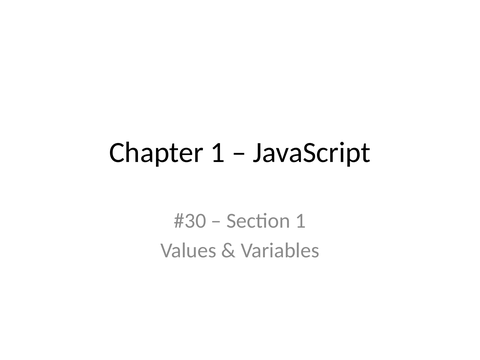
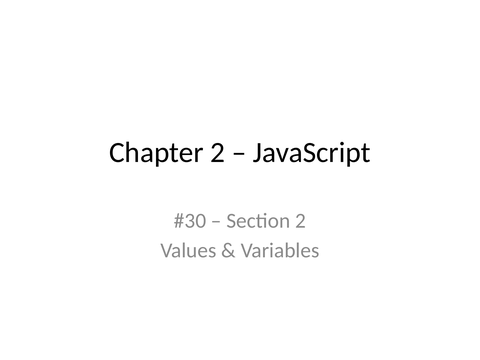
Chapter 1: 1 -> 2 (218, 152)
Section 1: 1 -> 2 (300, 221)
